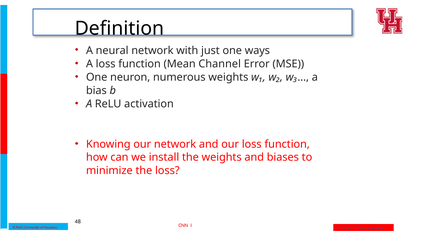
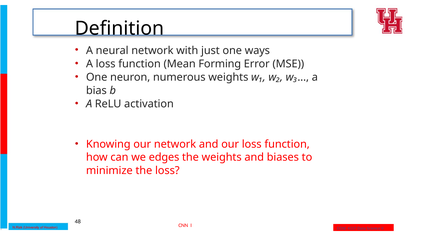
Channel: Channel -> Forming (220, 64)
install: install -> edges (164, 157)
